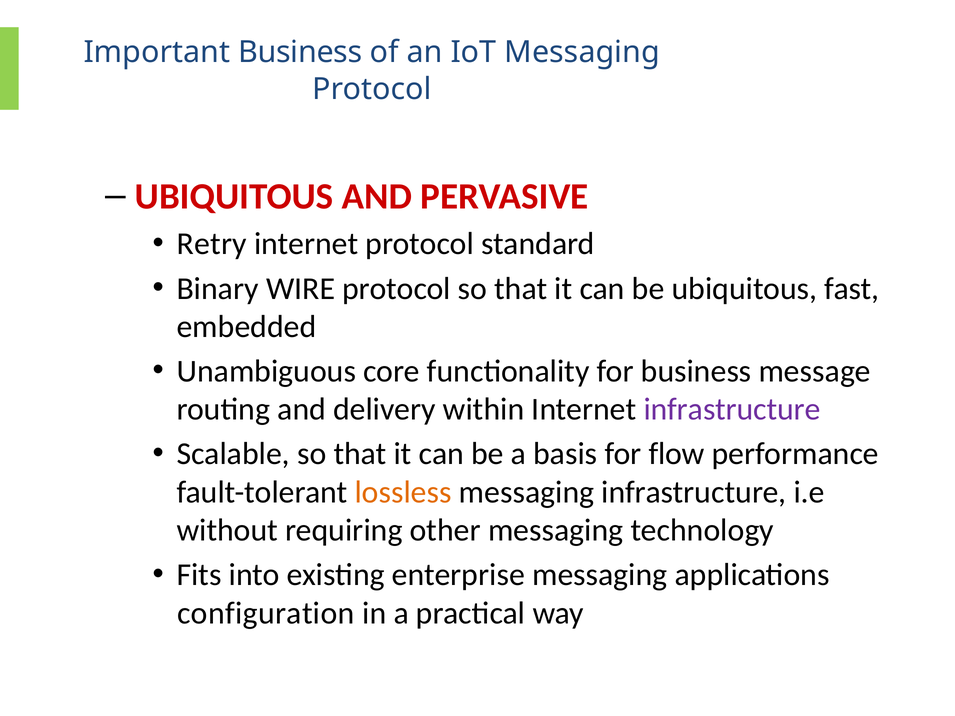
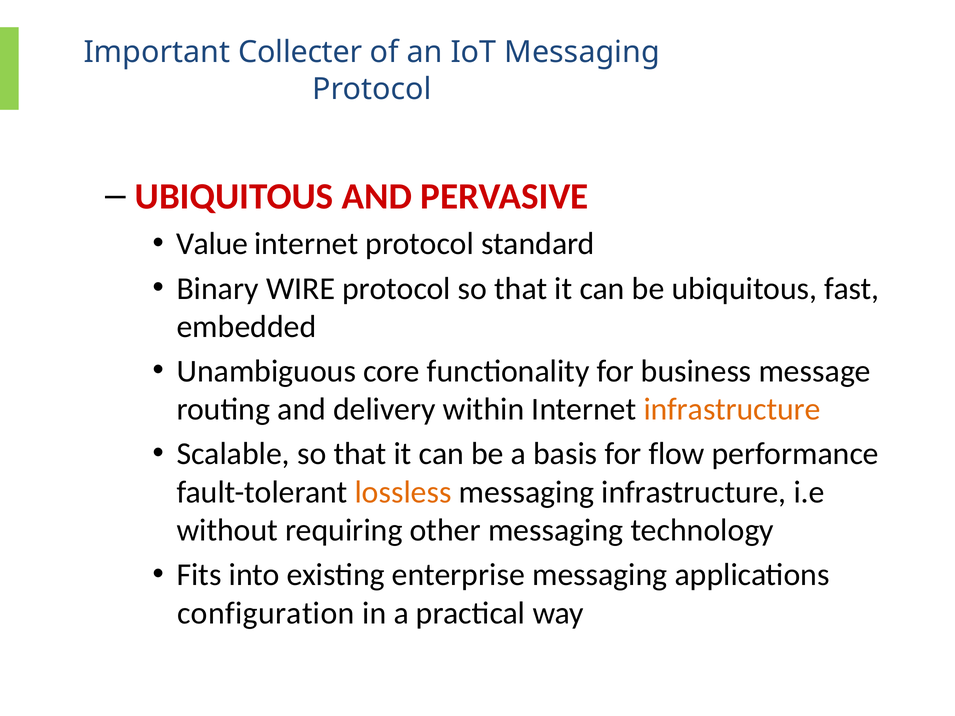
Important Business: Business -> Collecter (300, 52)
Retry: Retry -> Value (212, 244)
infrastructure colour: purple -> orange (732, 410)
